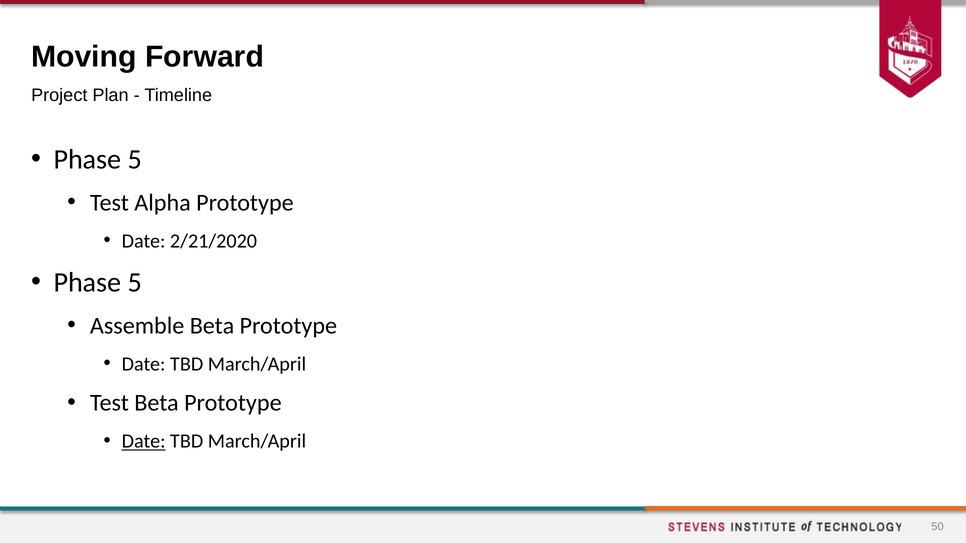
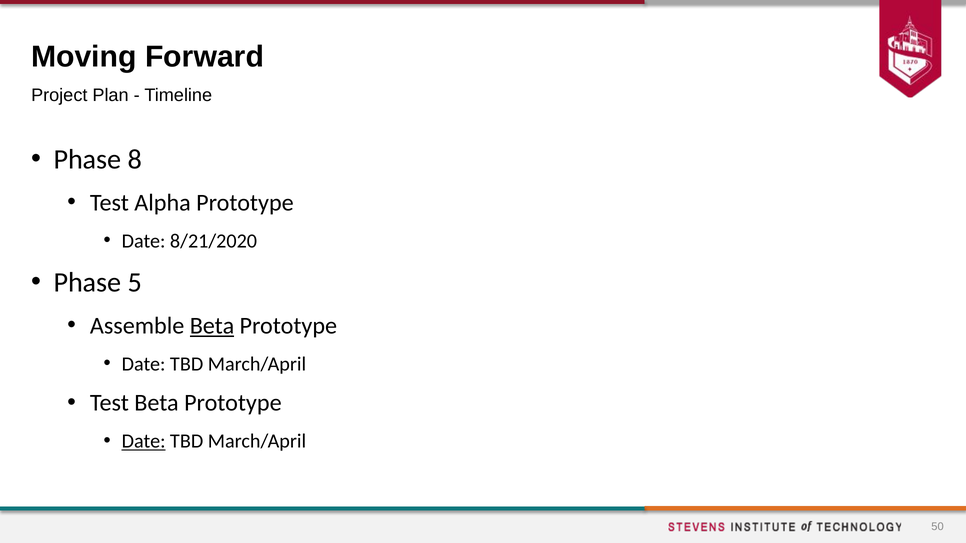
5: 5 -> 8 (135, 160)
2/21/2020: 2/21/2020 -> 8/21/2020 (214, 241)
Beta underline: none -> present (212, 326)
